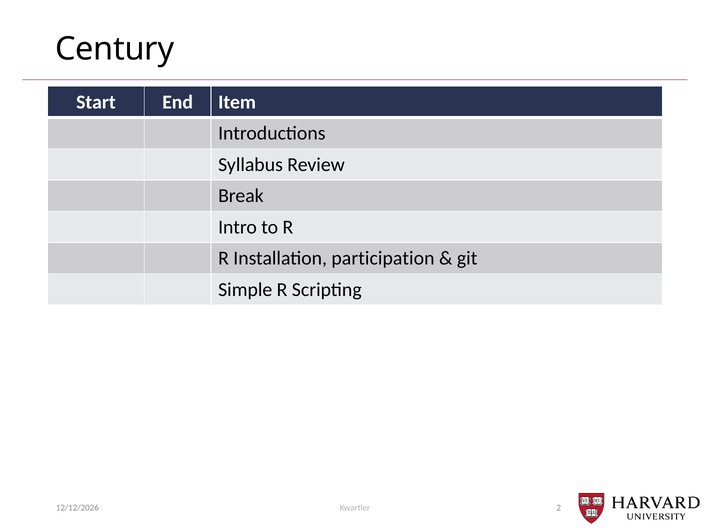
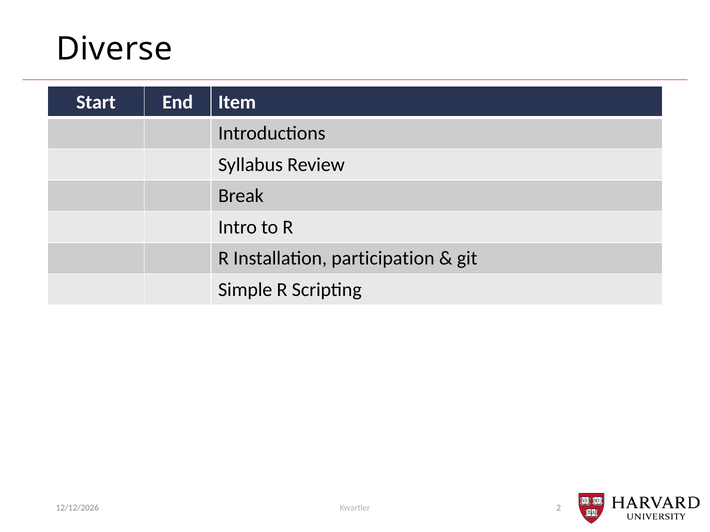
Century: Century -> Diverse (114, 49)
